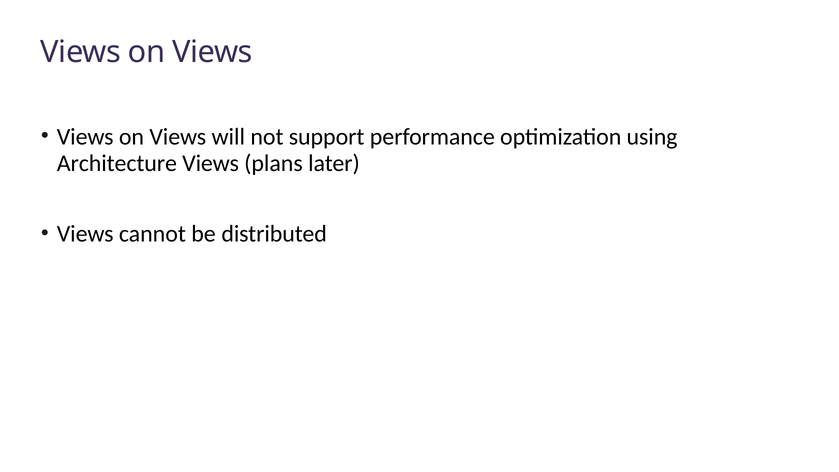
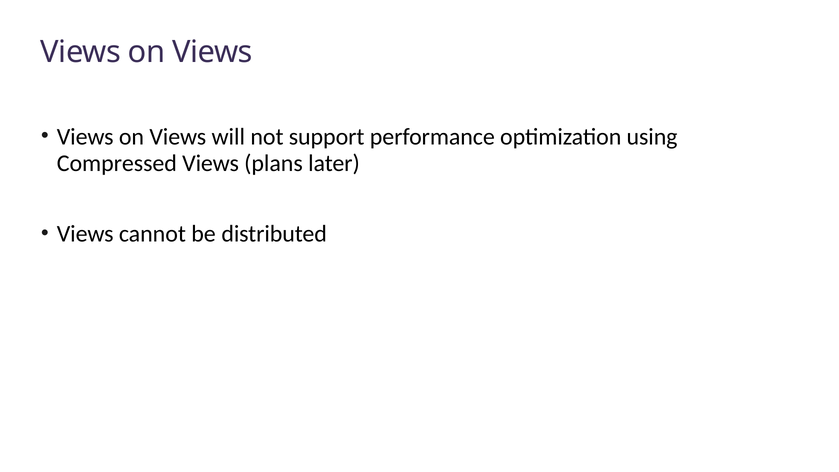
Architecture: Architecture -> Compressed (117, 163)
